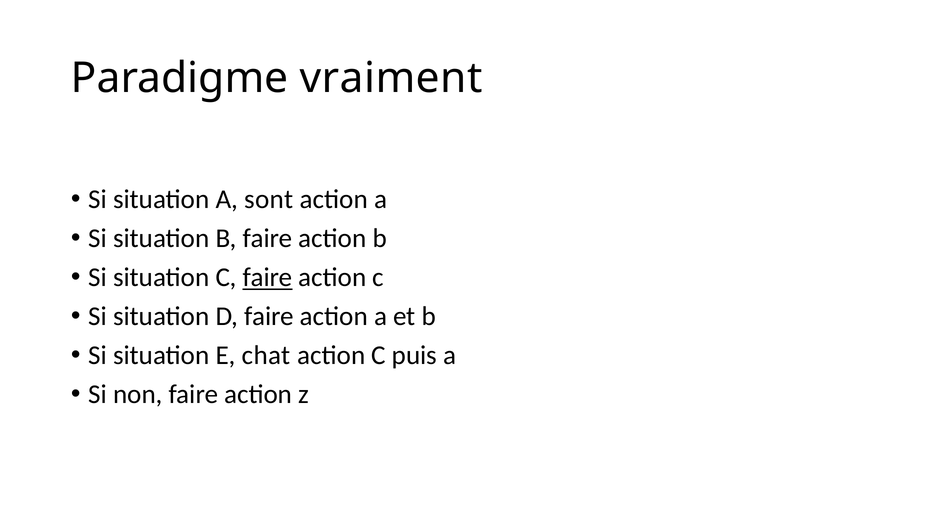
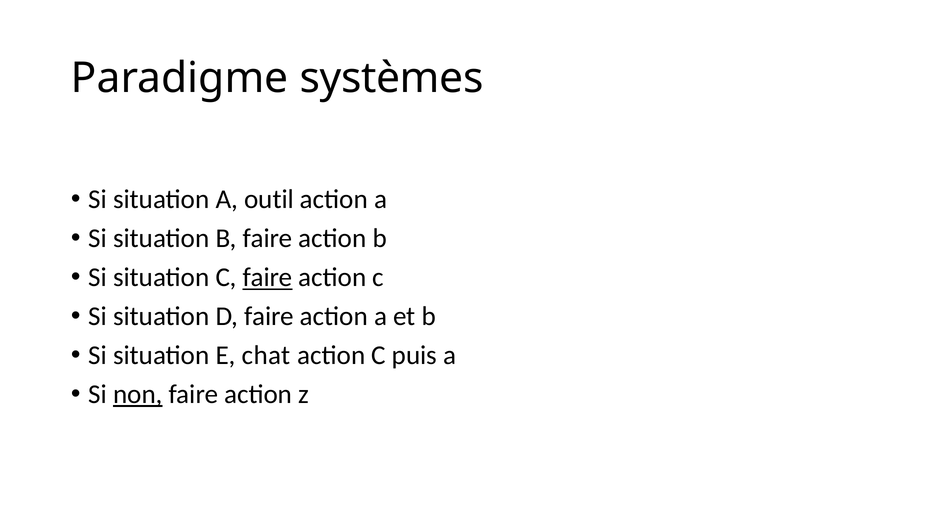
vraiment: vraiment -> systèmes (392, 78)
sont: sont -> outil (269, 199)
non underline: none -> present (138, 394)
